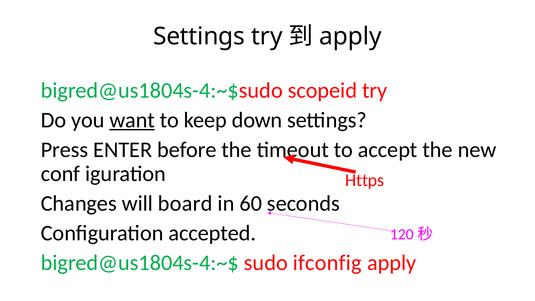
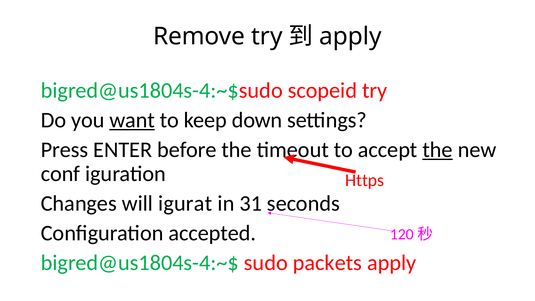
Settings: Settings -> Remove (199, 36)
the underline: none -> present (438, 150)
board: board -> igurat (185, 204)
60: 60 -> 31 (251, 204)
ifconfig: ifconfig -> packets (327, 263)
